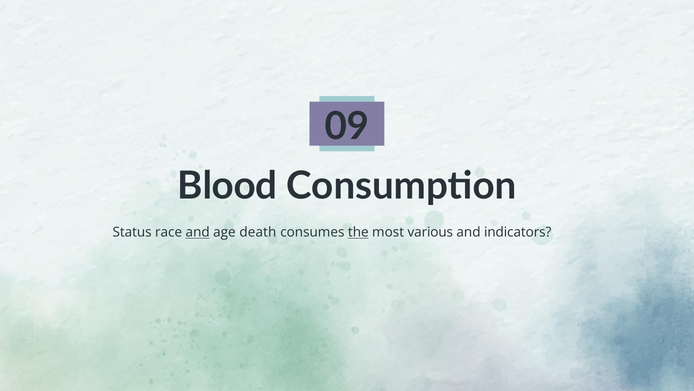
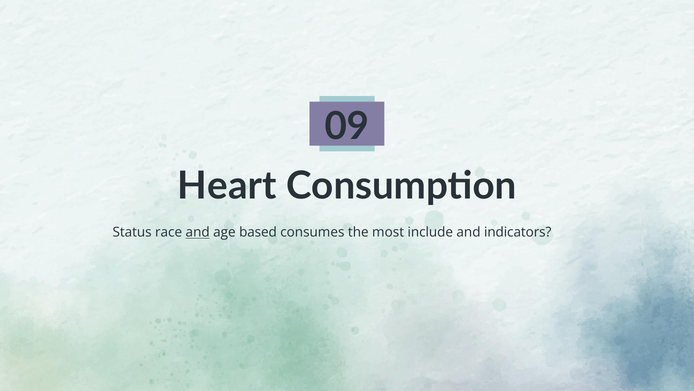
Blood: Blood -> Heart (227, 186)
death: death -> based (258, 232)
the underline: present -> none (358, 232)
various: various -> include (430, 232)
